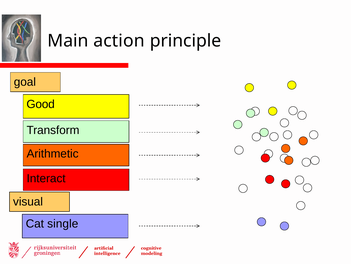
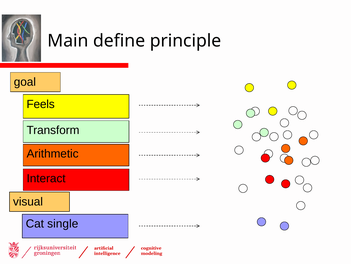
action: action -> define (119, 41)
Good: Good -> Feels (41, 104)
